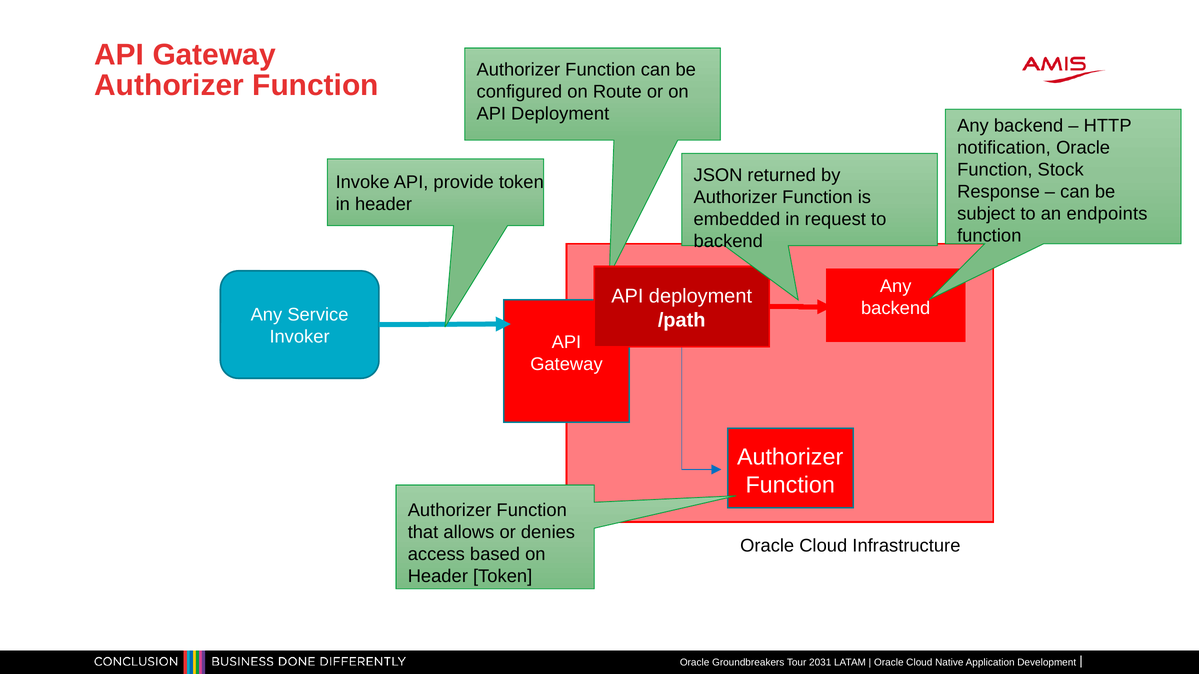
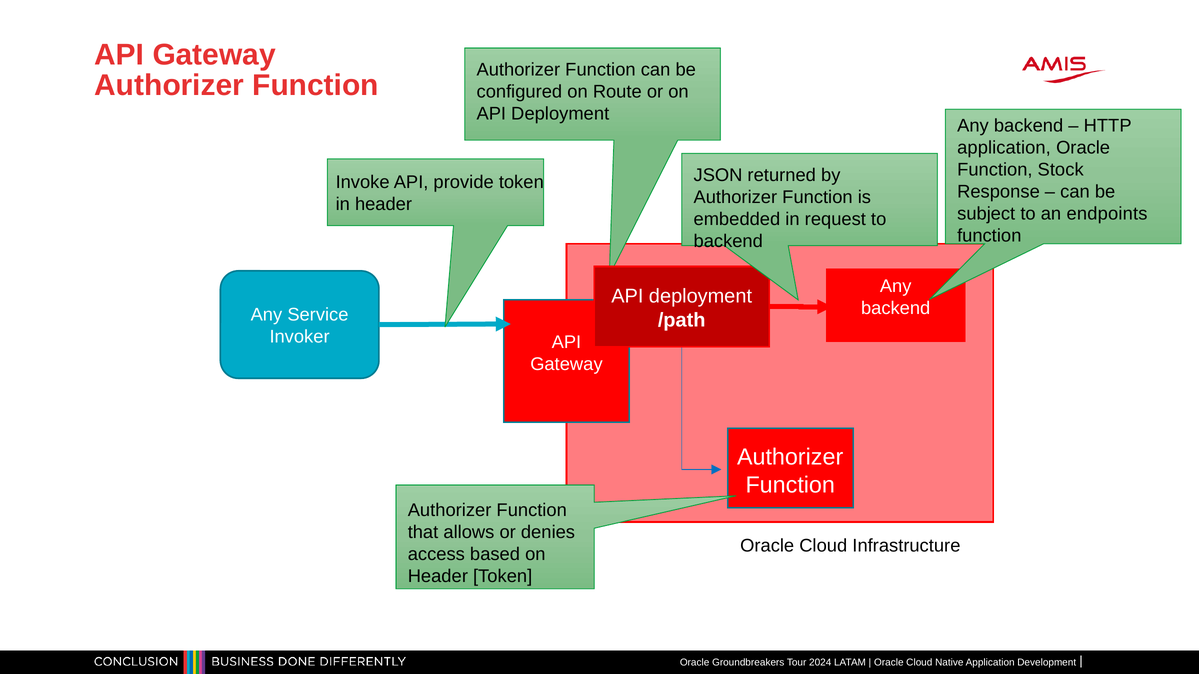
notification: notification -> application (1004, 148)
2031: 2031 -> 2024 (820, 663)
